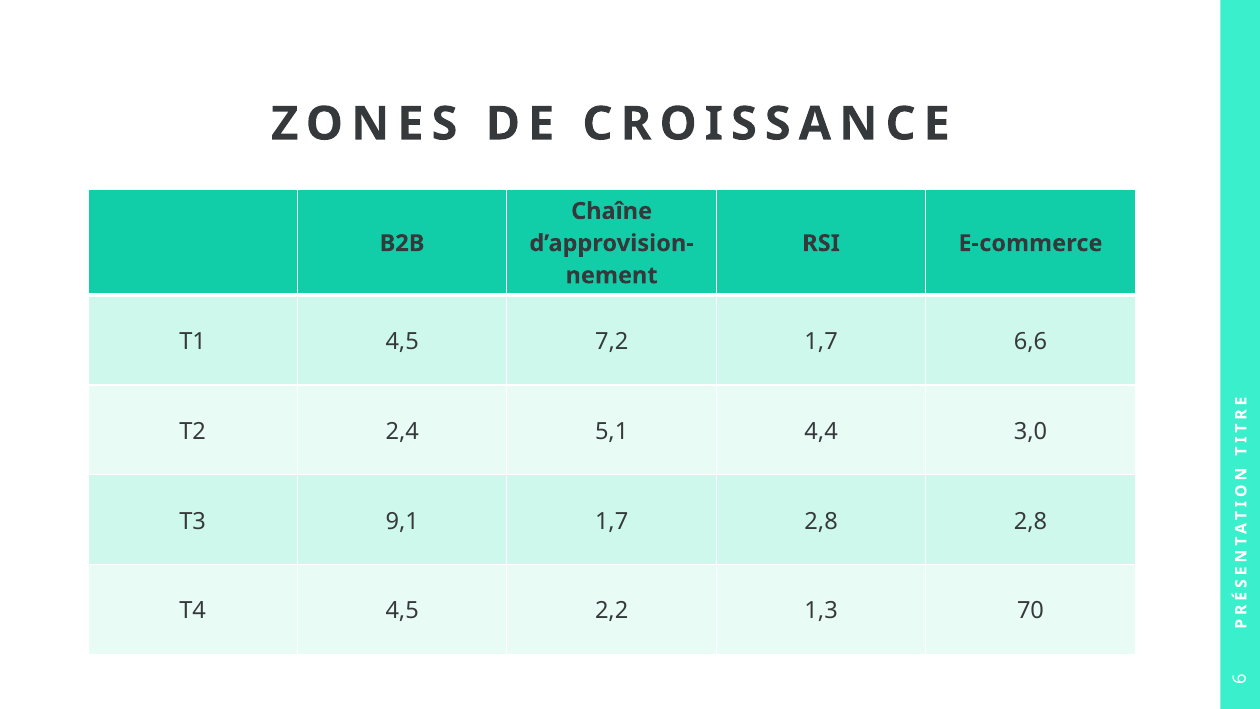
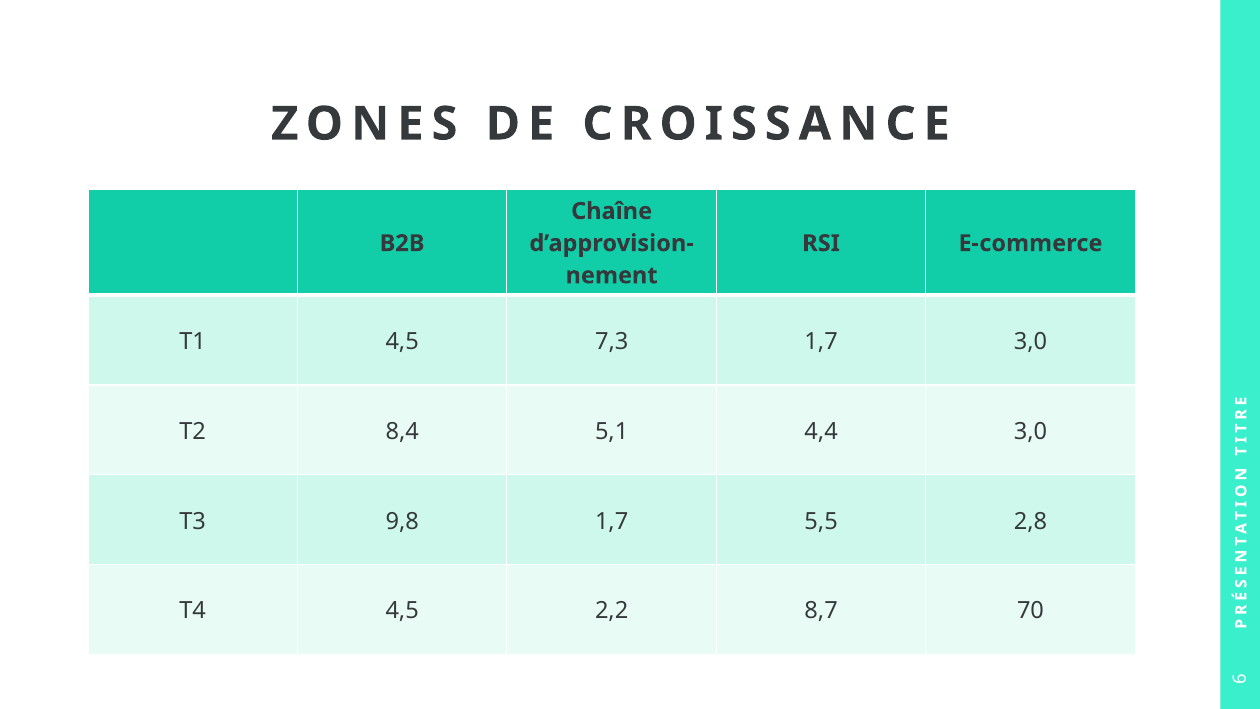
7,2: 7,2 -> 7,3 (612, 341)
1,7 6,6: 6,6 -> 3,0 (1031, 341)
2,4: 2,4 -> 8,4 (402, 431)
9,1: 9,1 -> 9,8 (402, 521)
1,7 2,8: 2,8 -> 5,5 (821, 521)
1,3: 1,3 -> 8,7 (821, 611)
